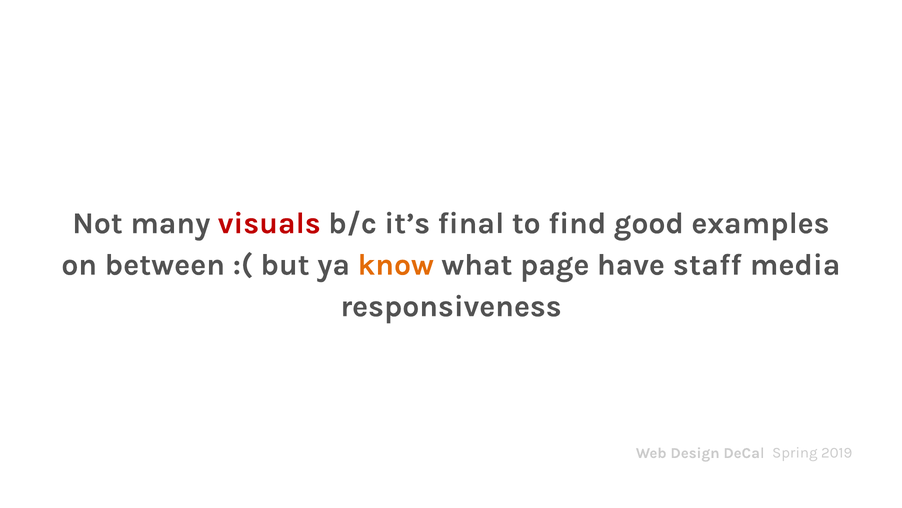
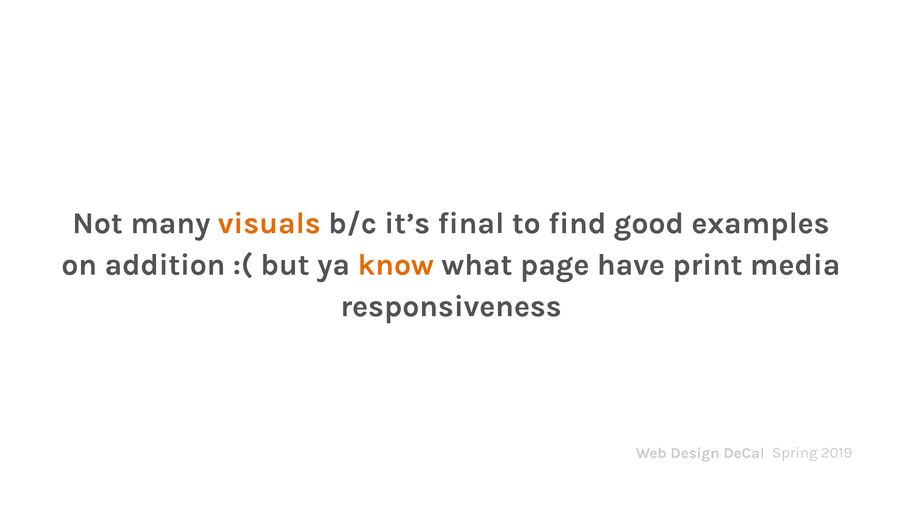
visuals colour: red -> orange (269, 223)
between: between -> addition (165, 264)
staff: staff -> print (707, 264)
